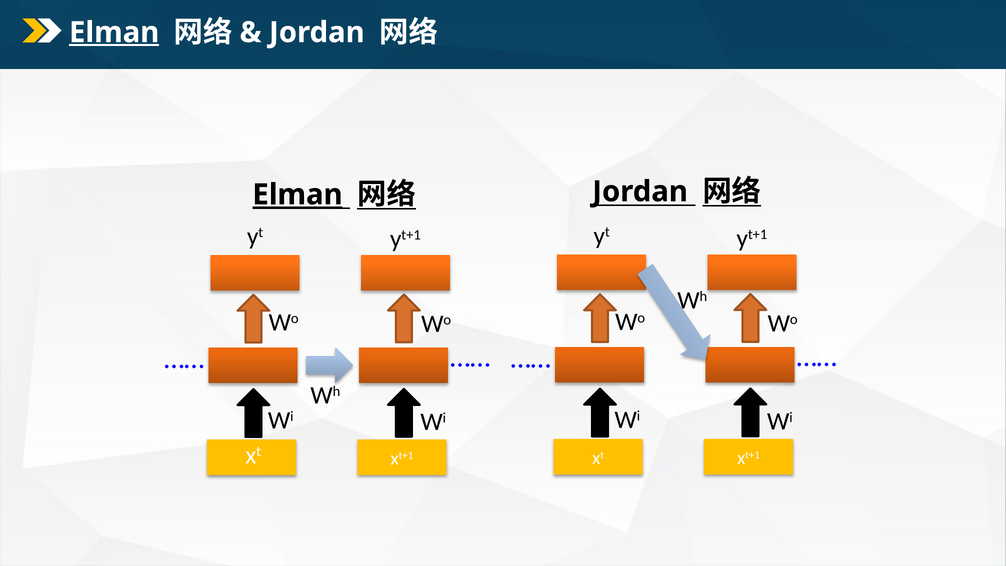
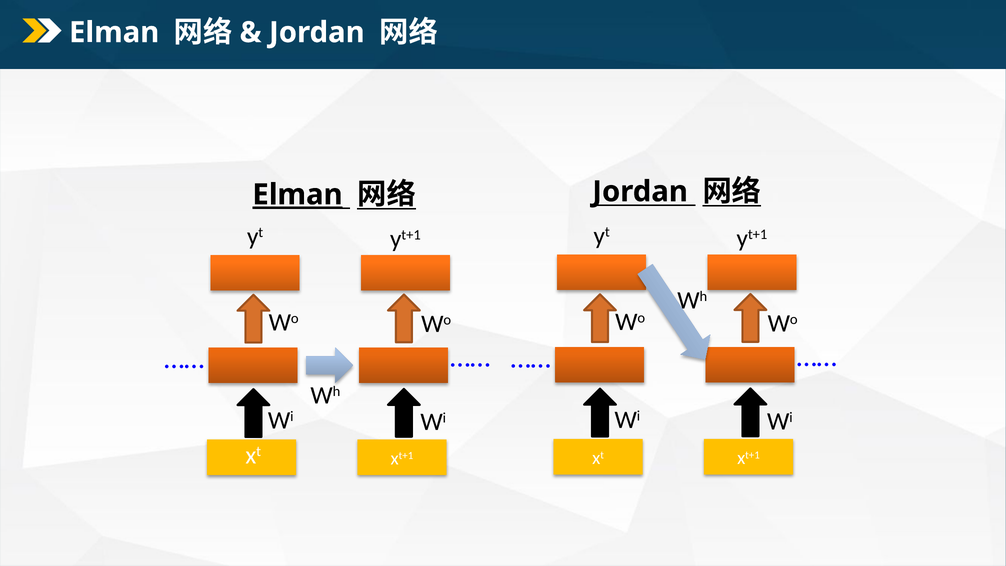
Elman underline: present -> none (114, 32)
